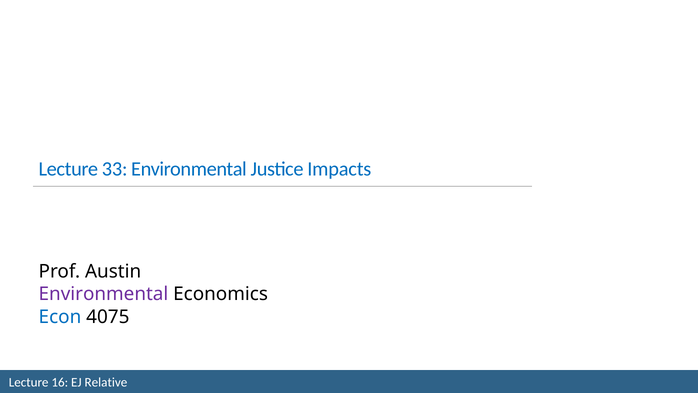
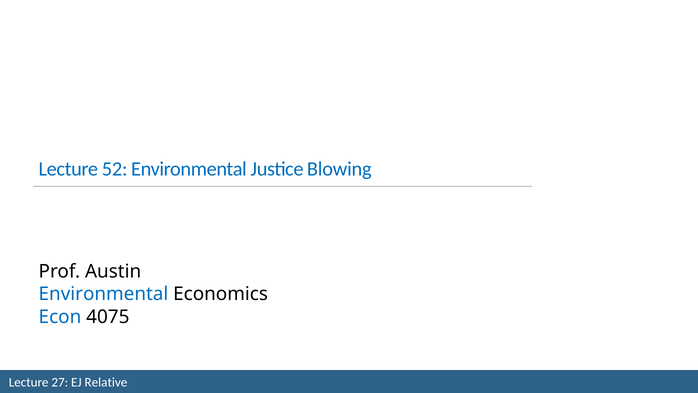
33: 33 -> 52 (115, 169)
Impacts: Impacts -> Blowing (339, 169)
Environmental colour: purple -> blue (103, 294)
16: 16 -> 27 (60, 382)
